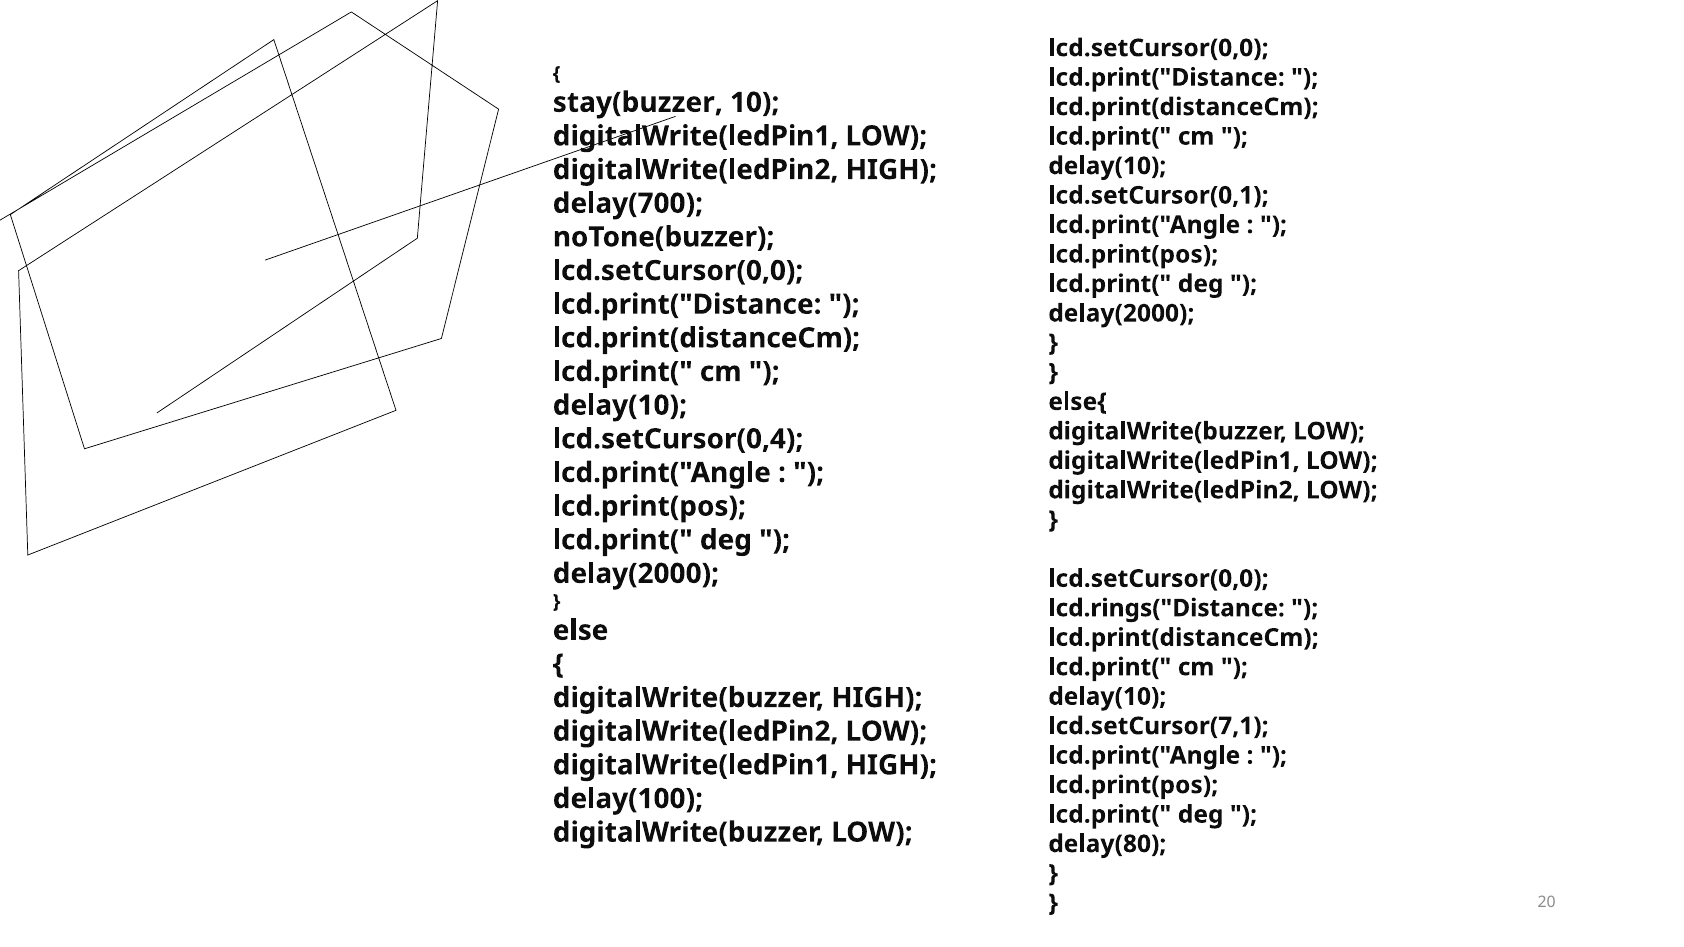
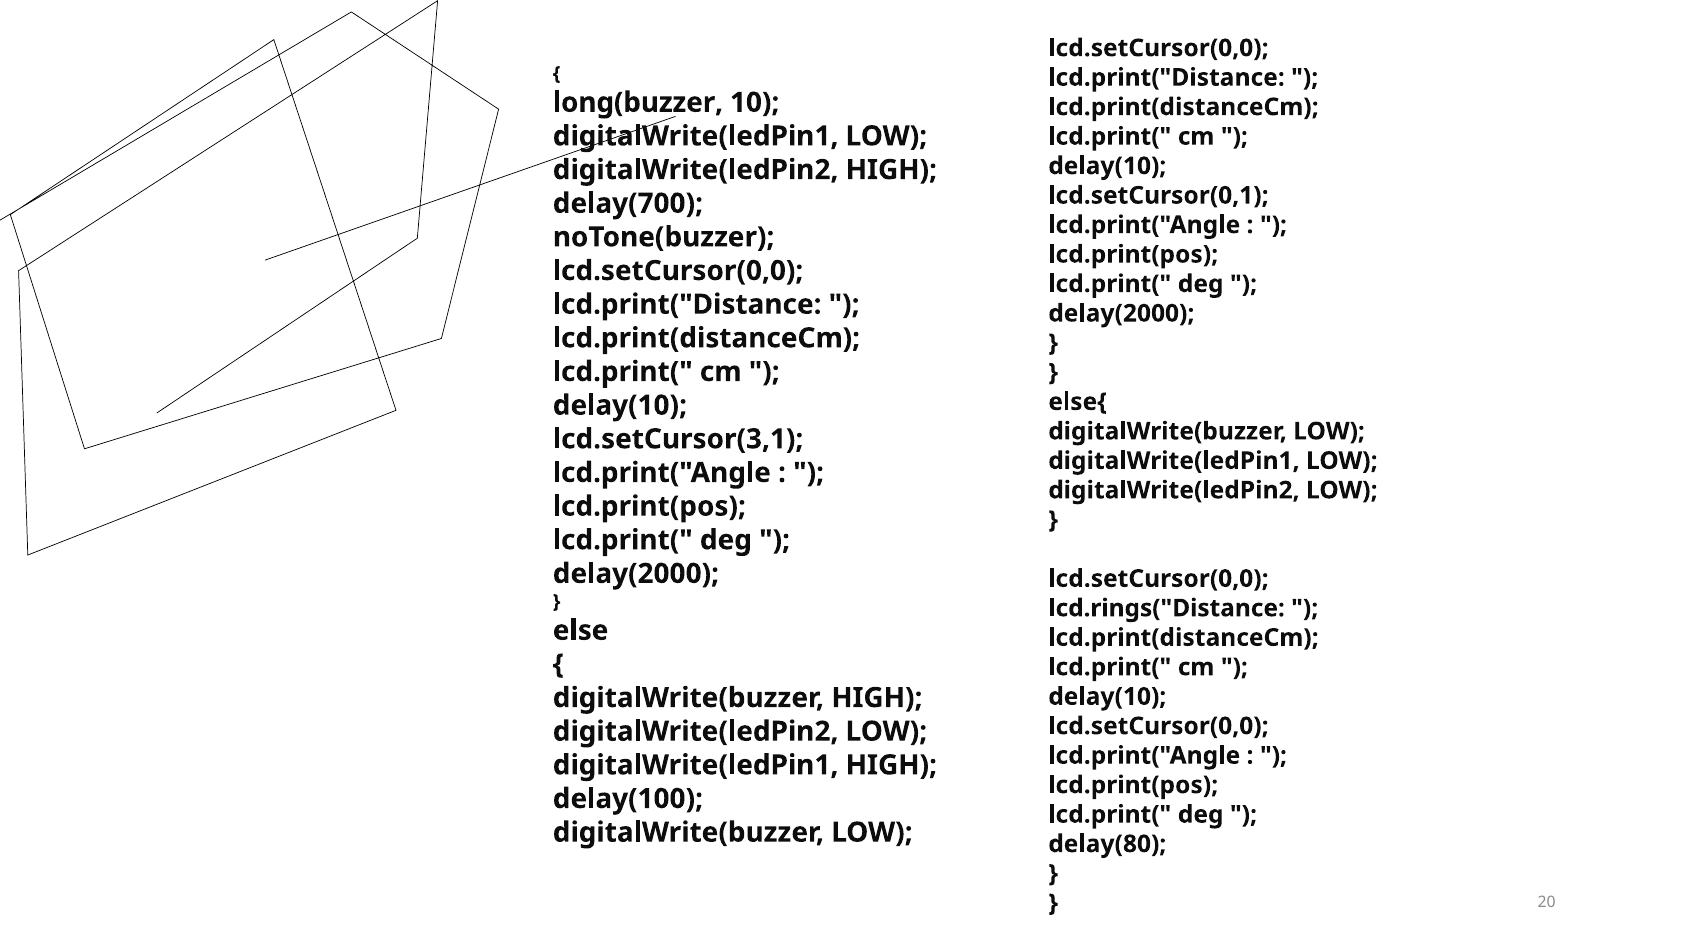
stay(buzzer: stay(buzzer -> long(buzzer (638, 103)
lcd.setCursor(0,4: lcd.setCursor(0,4 -> lcd.setCursor(3,1 (678, 439)
lcd.setCursor(7,1: lcd.setCursor(7,1 -> lcd.setCursor(0,0 (1158, 726)
